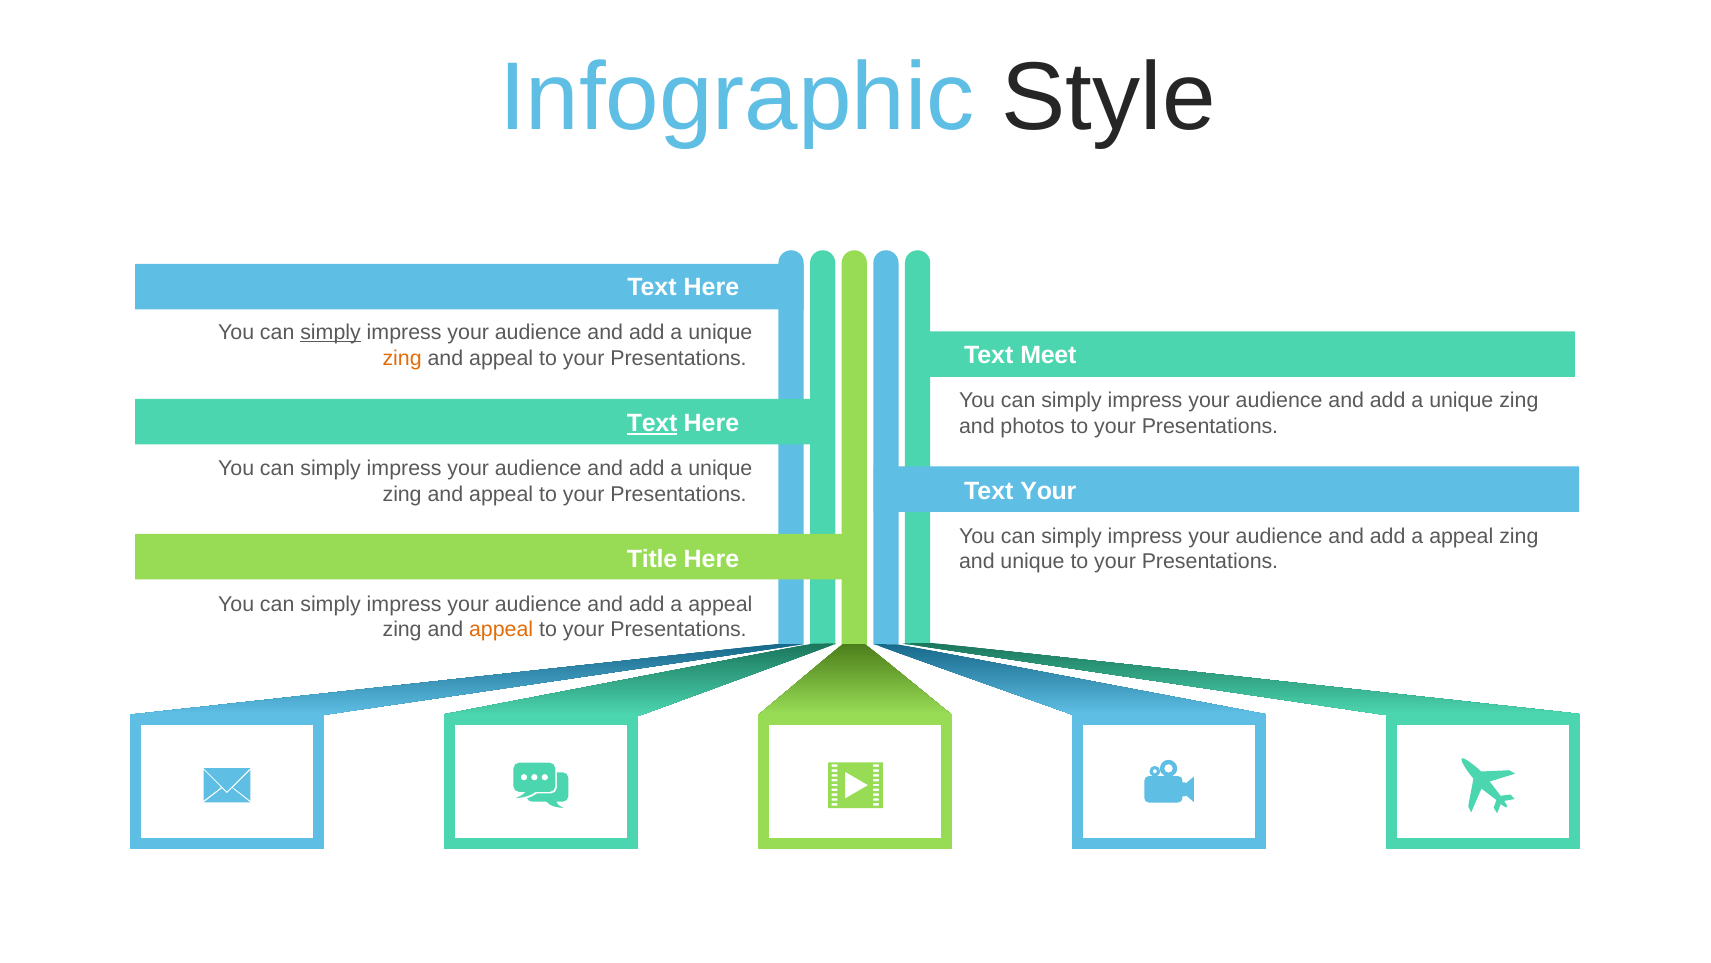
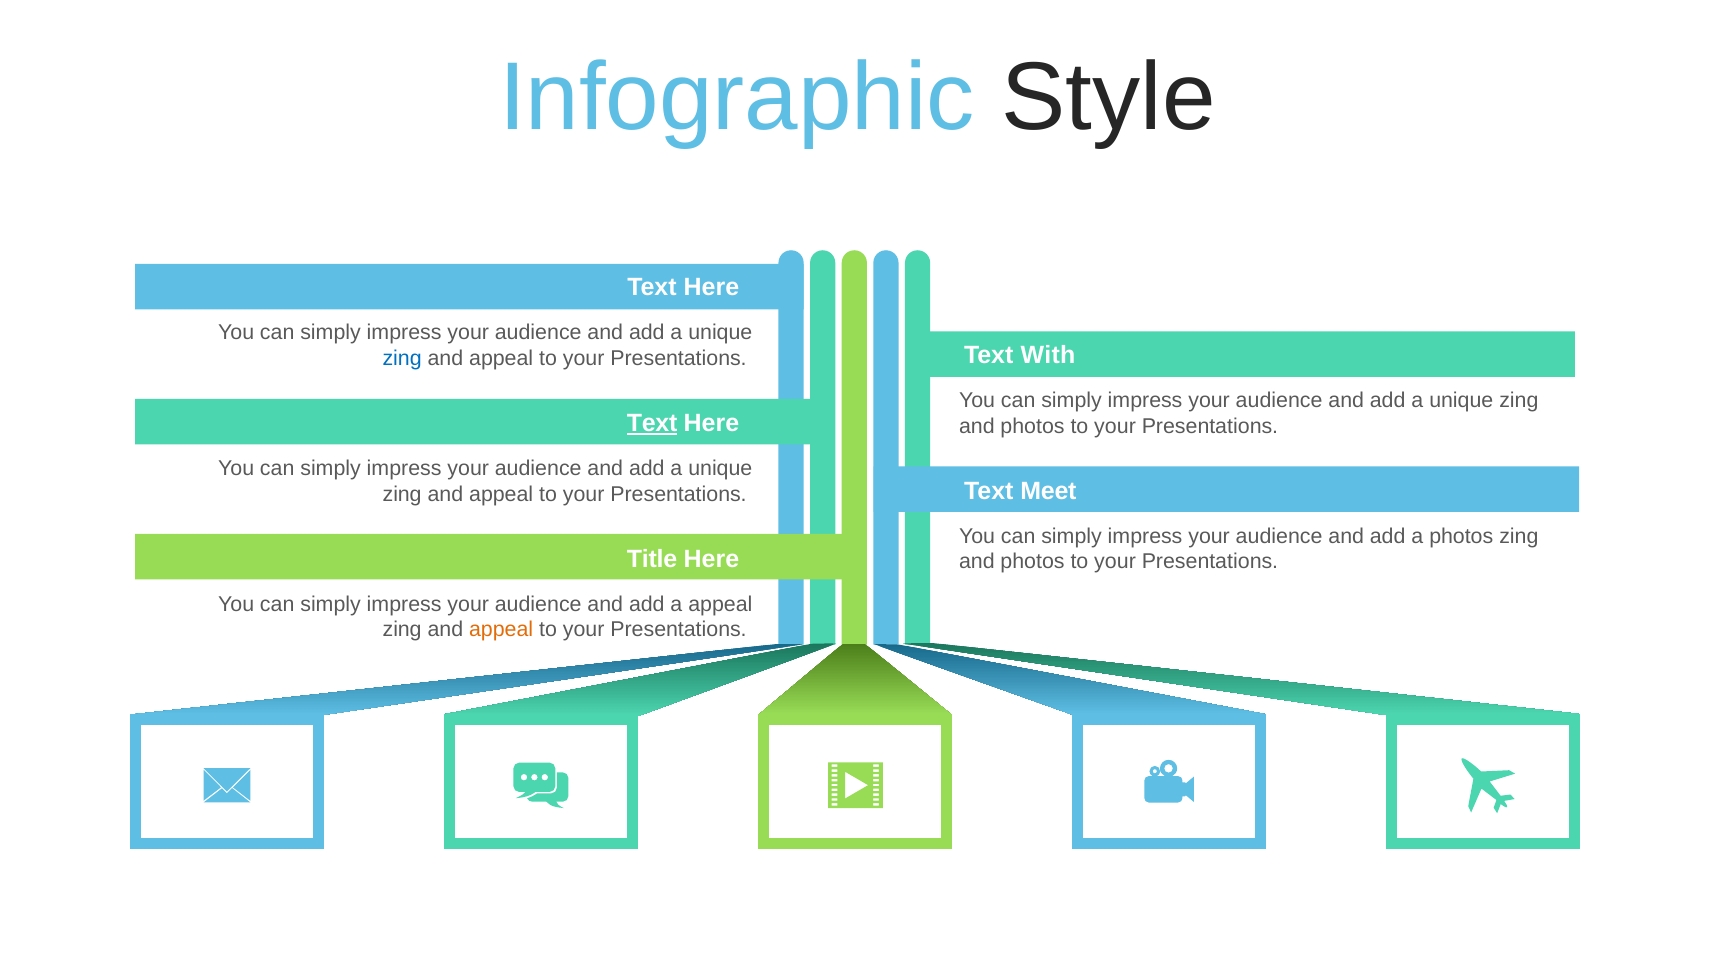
simply underline: present -> none (331, 332)
Meet: Meet -> With (1048, 355)
zing colour: orange -> blue (402, 358)
Text Your: Your -> Meet (1048, 491)
appeal: appeal -> photos (1461, 536)
unique: unique -> photos (1033, 562)
